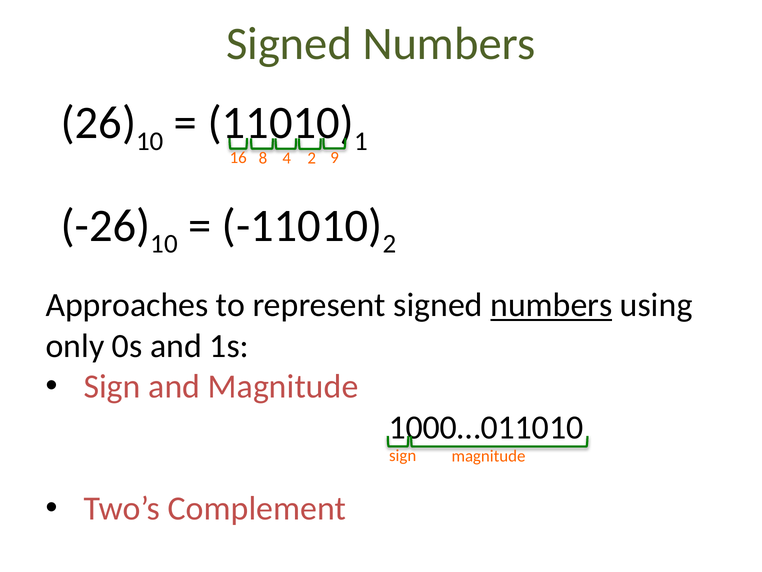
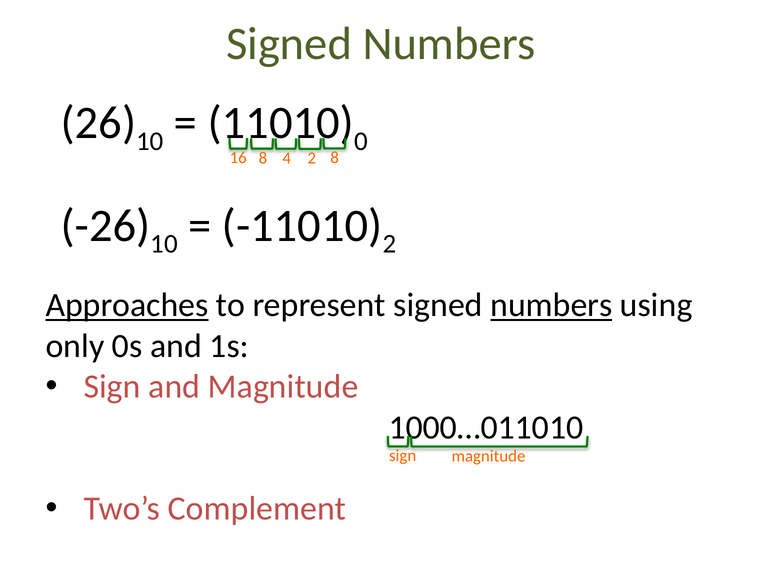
1: 1 -> 0 (361, 141)
8 9: 9 -> 8 (335, 158)
Approaches underline: none -> present (127, 305)
